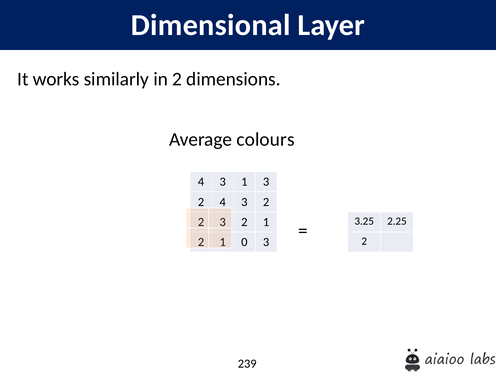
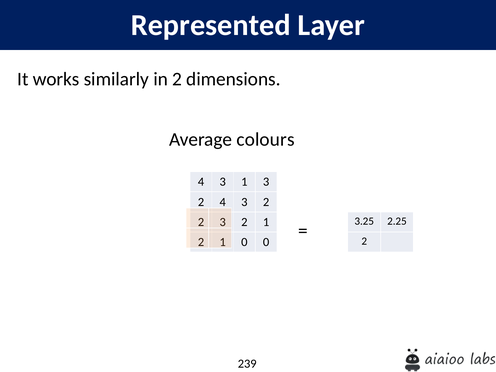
Dimensional: Dimensional -> Represented (211, 25)
0 3: 3 -> 0 (266, 242)
